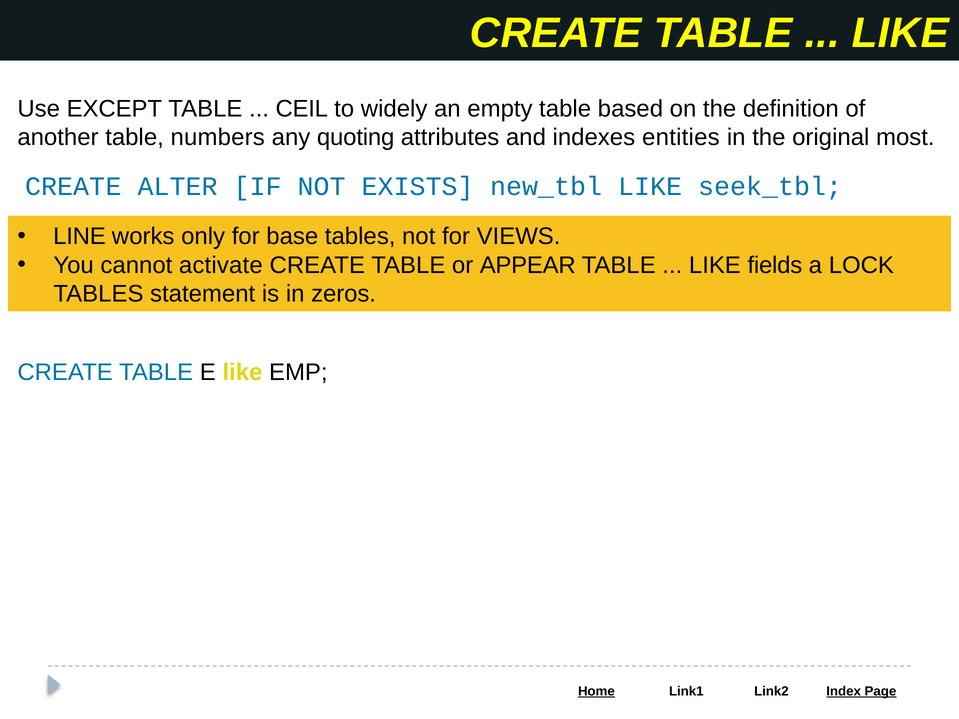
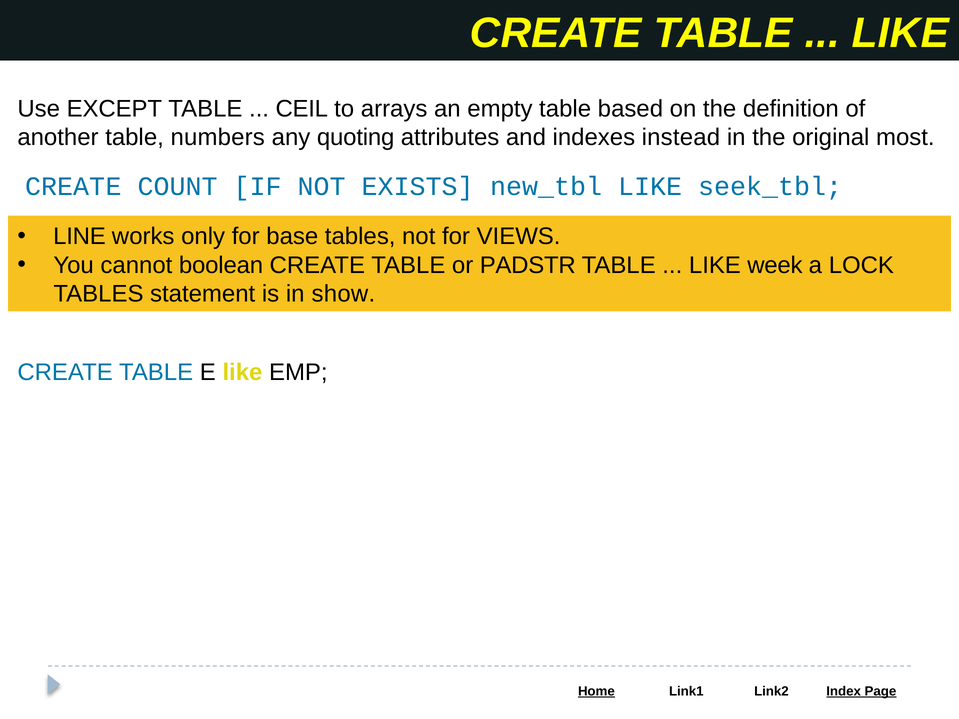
widely: widely -> arrays (394, 109)
entities: entities -> instead (681, 137)
ALTER: ALTER -> COUNT (178, 187)
activate: activate -> boolean (221, 265)
APPEAR: APPEAR -> PADSTR (528, 265)
fields: fields -> week (775, 265)
zeros: zeros -> show (343, 294)
